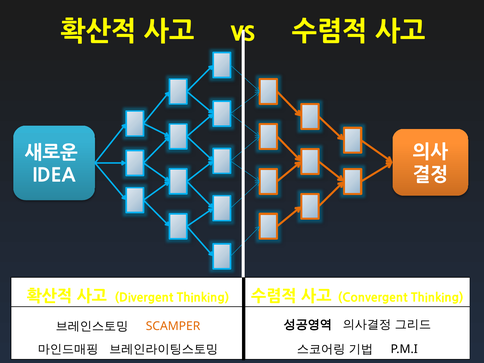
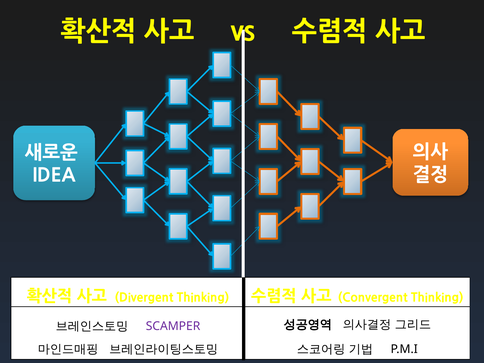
SCAMPER colour: orange -> purple (173, 326)
